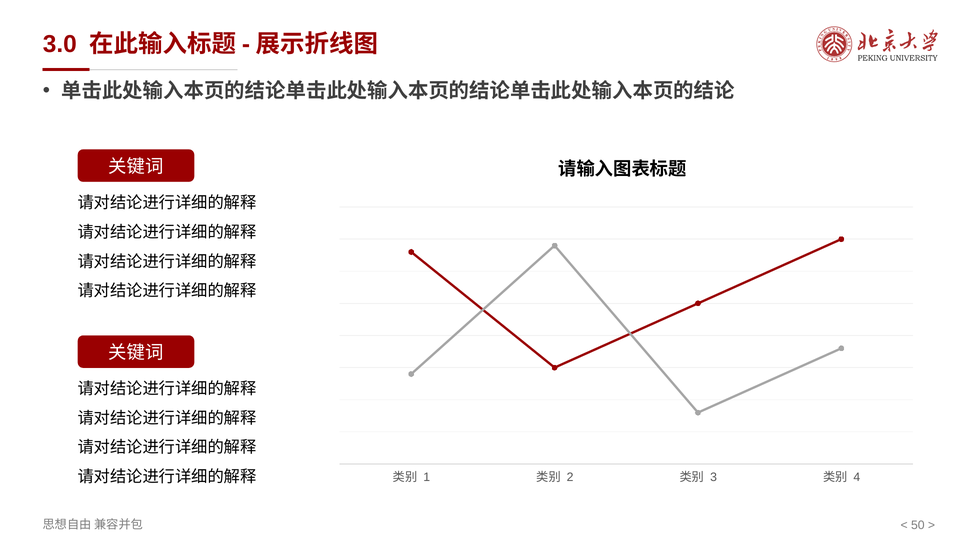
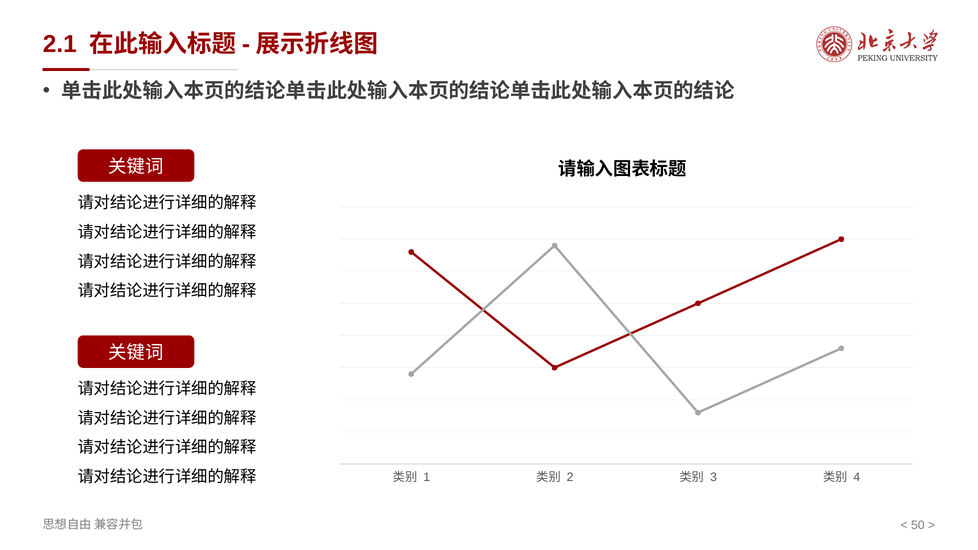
3.0: 3.0 -> 2.1 (60, 44)
